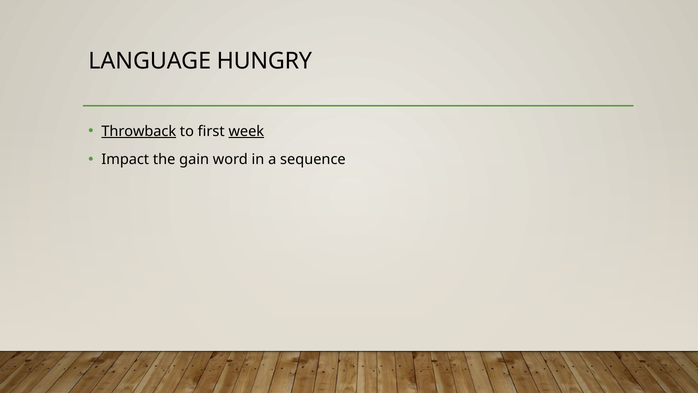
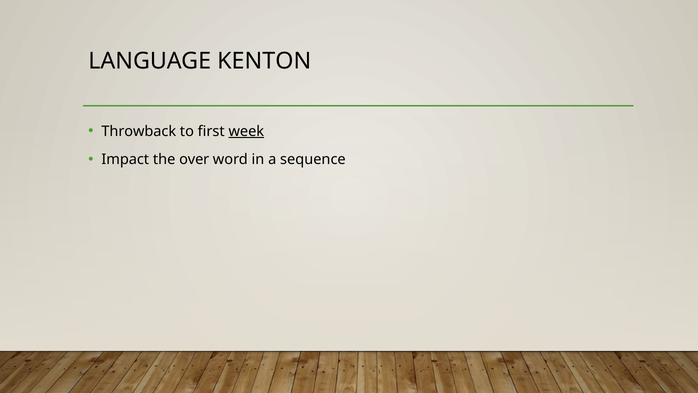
HUNGRY: HUNGRY -> KENTON (264, 61)
Throwback underline: present -> none (139, 131)
gain: gain -> over (194, 159)
